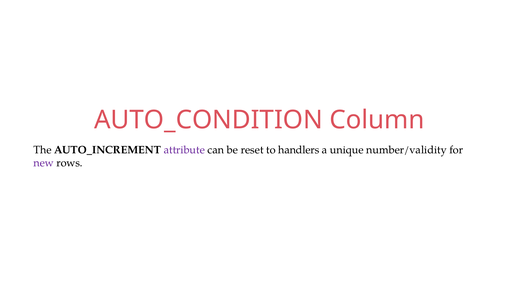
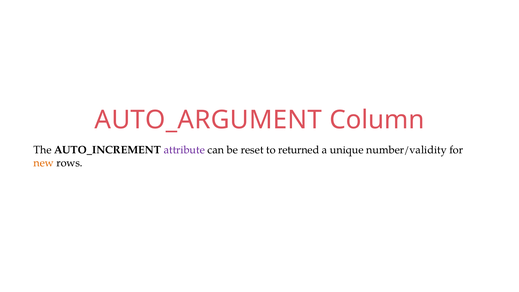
AUTO_CONDITION: AUTO_CONDITION -> AUTO_ARGUMENT (208, 120)
handlers: handlers -> returned (299, 150)
new colour: purple -> orange (44, 163)
